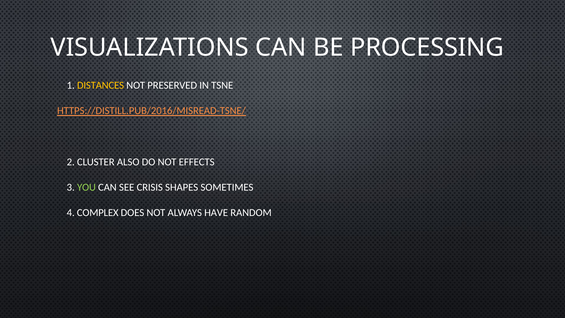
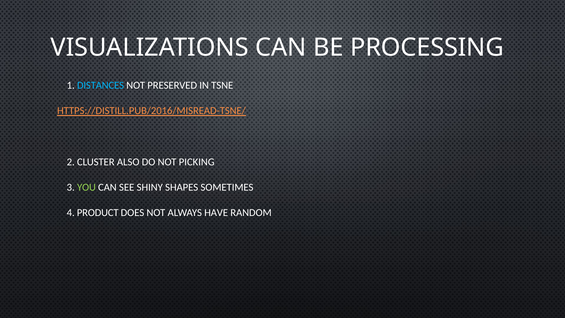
DISTANCES colour: yellow -> light blue (101, 85)
EFFECTS: EFFECTS -> PICKING (197, 162)
CRISIS: CRISIS -> SHINY (150, 187)
COMPLEX: COMPLEX -> PRODUCT (98, 213)
